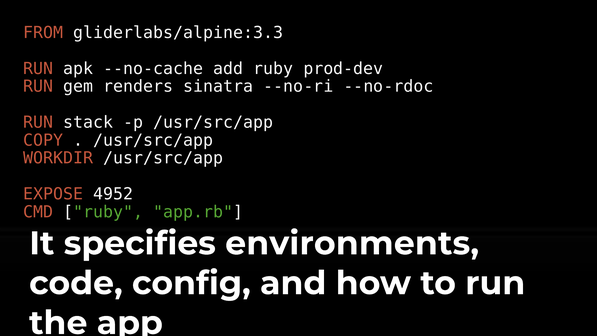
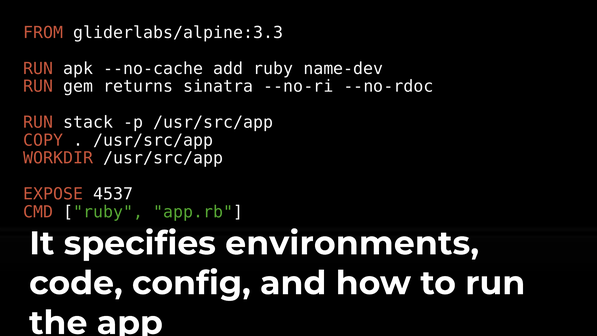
prod-dev: prod-dev -> name-dev (343, 69)
renders: renders -> returns (138, 86)
4952: 4952 -> 4537 (113, 194)
